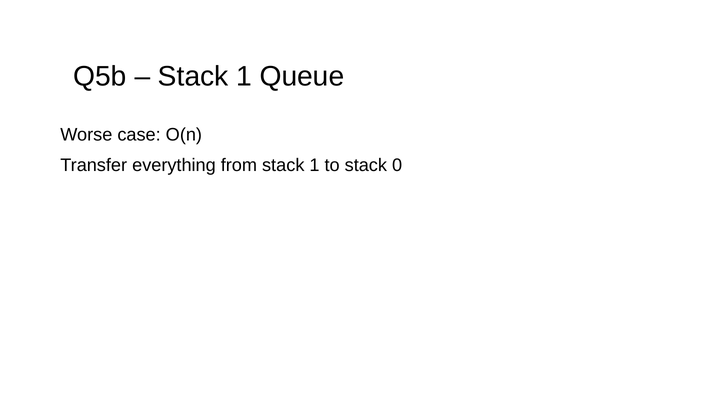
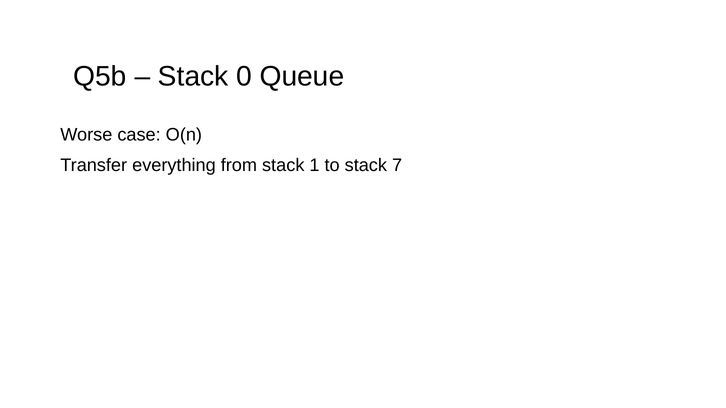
1: 1 -> 0 (244, 76)
0: 0 -> 7 (397, 166)
